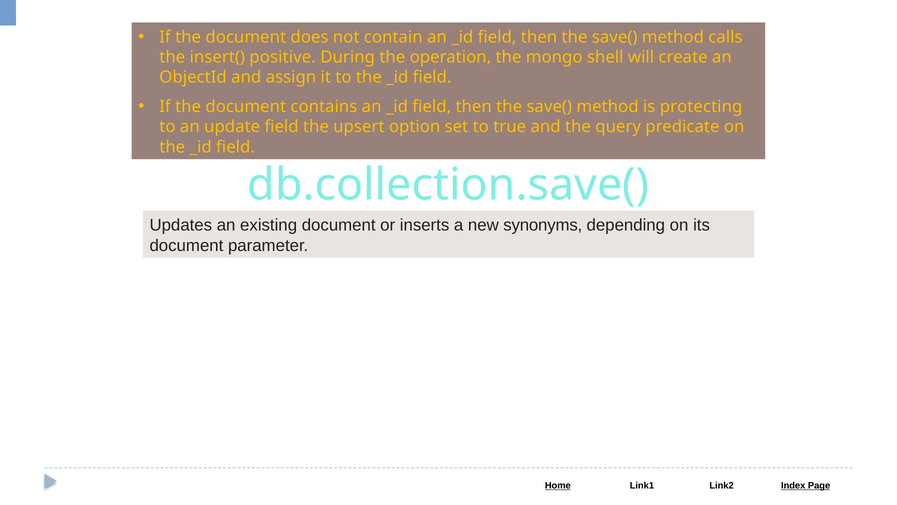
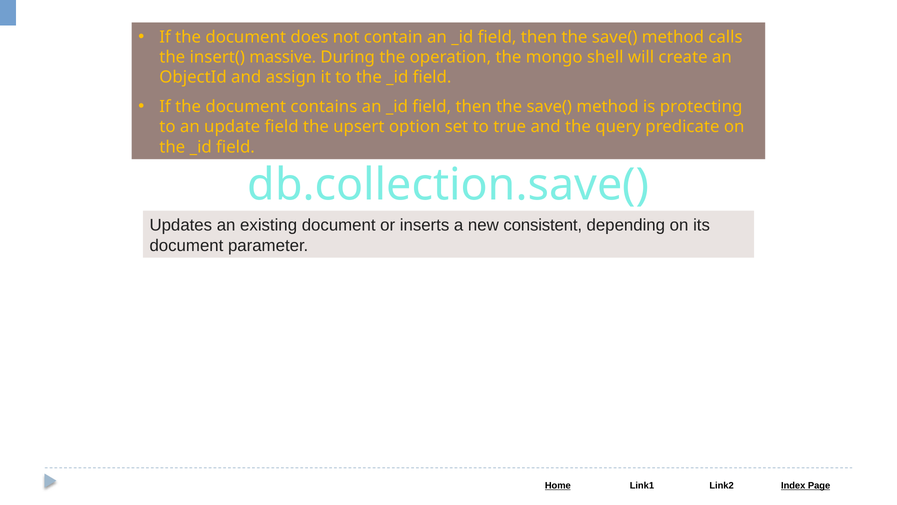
positive: positive -> massive (283, 57)
synonyms: synonyms -> consistent (543, 225)
